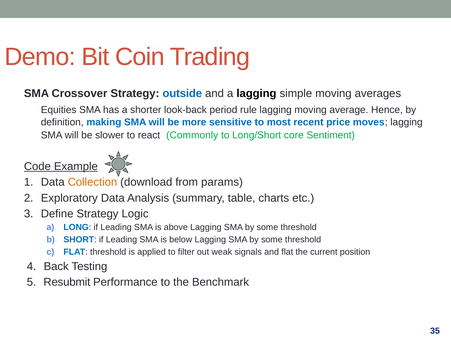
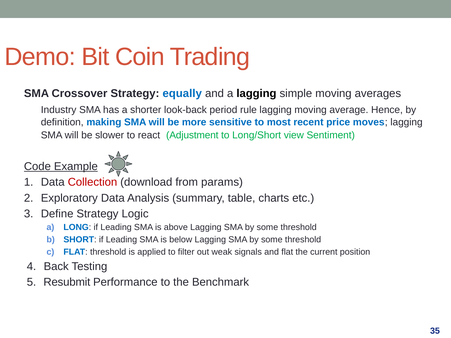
outside: outside -> equally (182, 94)
Equities: Equities -> Industry (59, 110)
Commonly: Commonly -> Adjustment (192, 135)
core: core -> view (294, 135)
Collection colour: orange -> red (92, 182)
